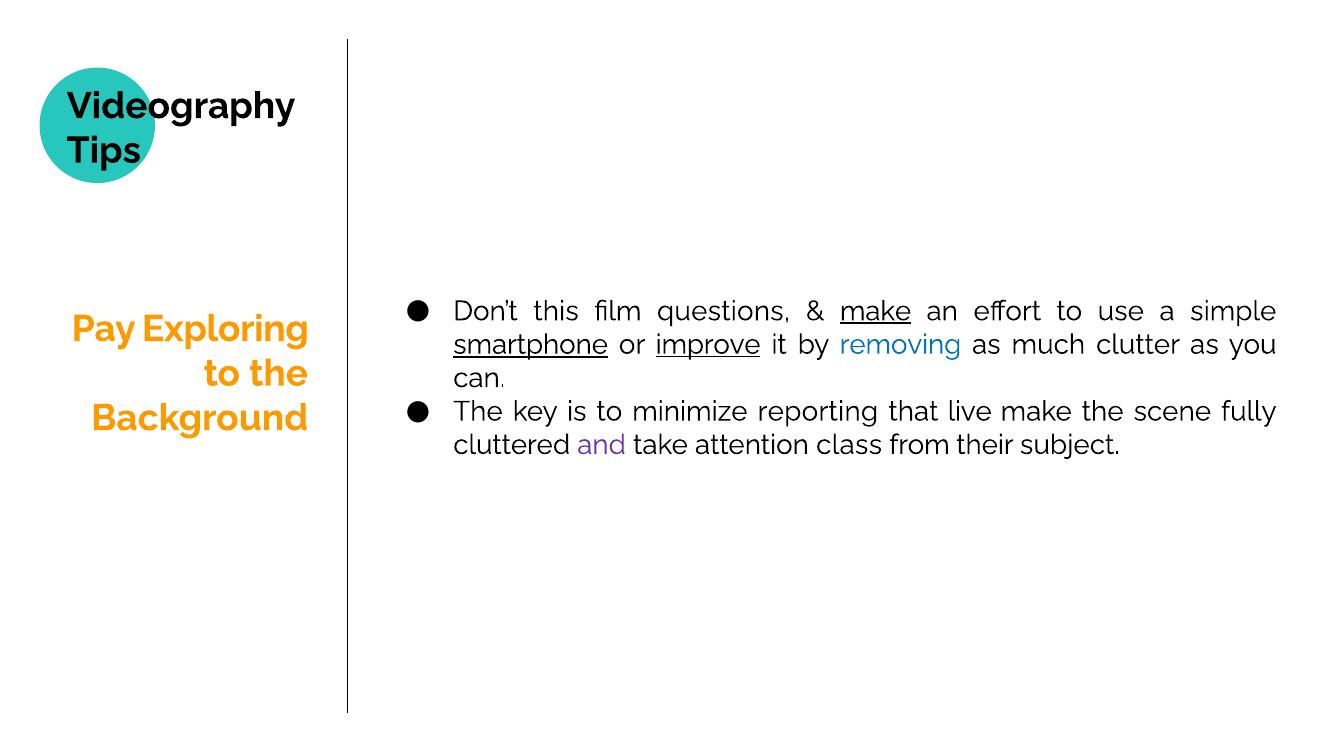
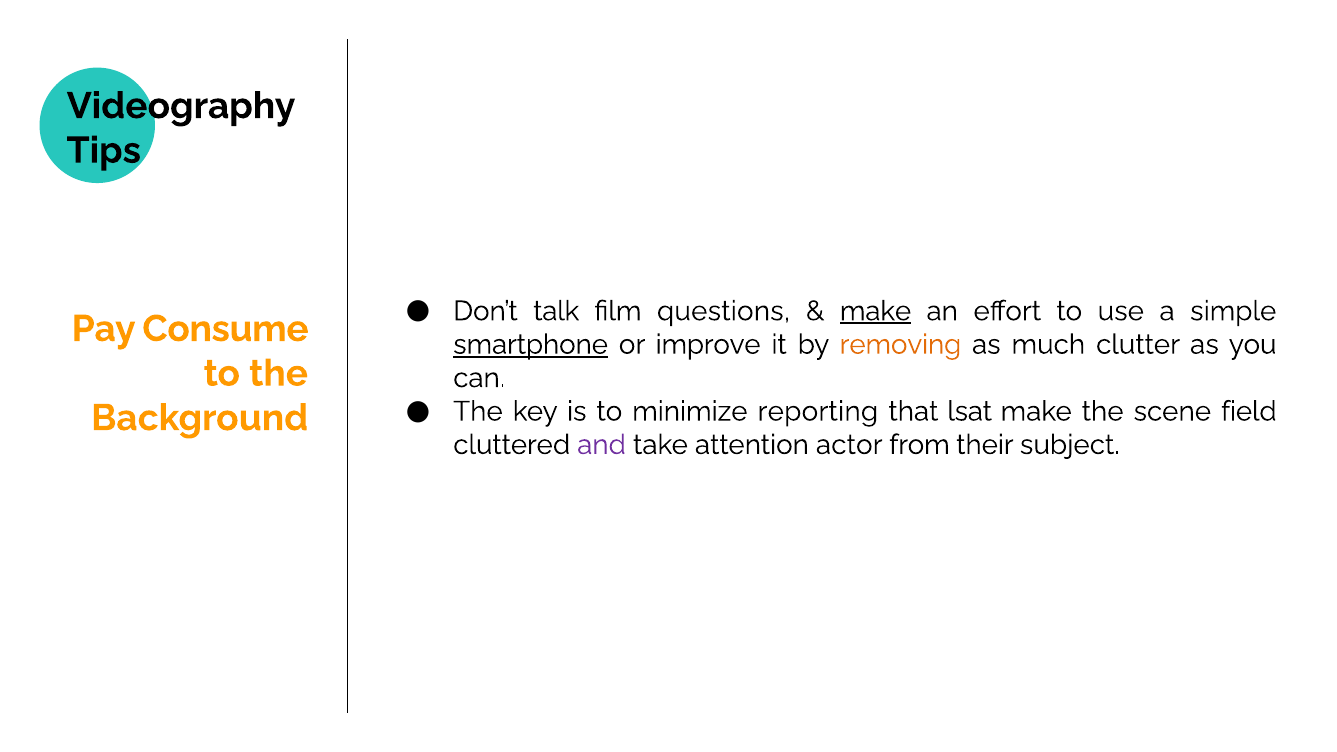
this: this -> talk (556, 311)
Exploring: Exploring -> Consume (225, 329)
improve underline: present -> none (708, 345)
removing colour: blue -> orange (900, 345)
live: live -> lsat (970, 411)
fully: fully -> field (1249, 411)
class: class -> actor (849, 445)
